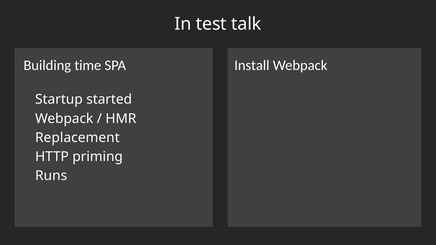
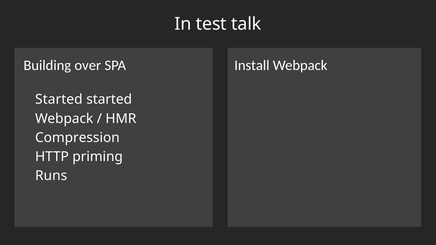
time: time -> over (88, 65)
Startup: Startup -> Started (59, 100)
Replacement: Replacement -> Compression (77, 138)
